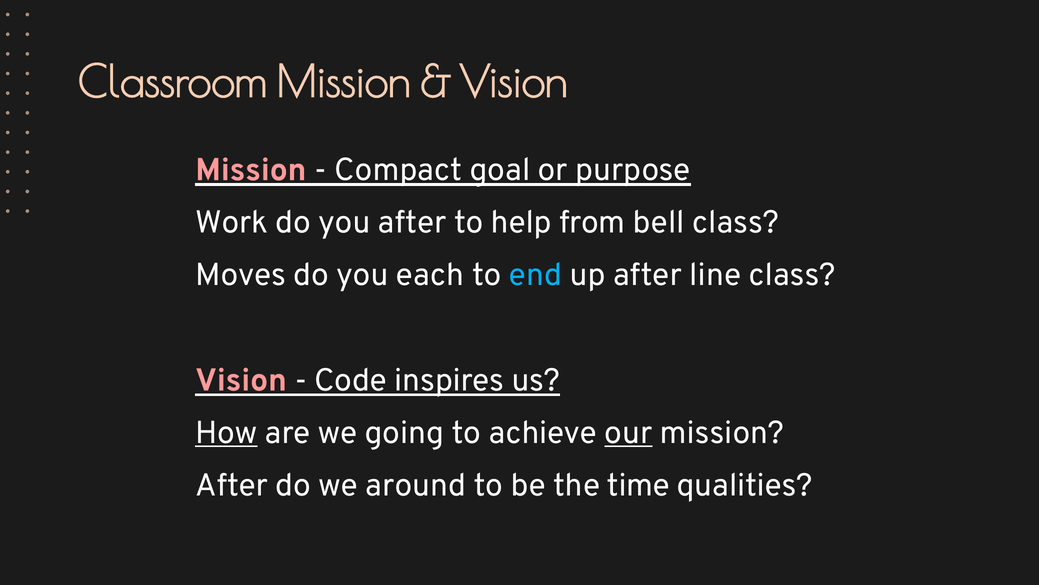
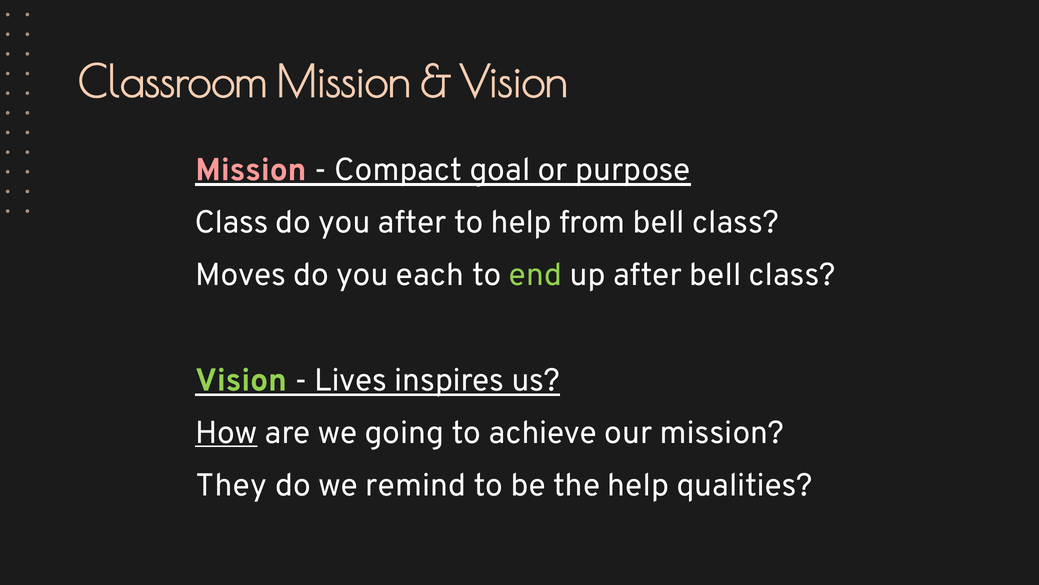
Work: Work -> Class (232, 222)
end colour: light blue -> light green (536, 275)
after line: line -> bell (715, 275)
Vision colour: pink -> light green (241, 380)
Code: Code -> Lives (351, 380)
our underline: present -> none (628, 432)
After: After -> They (231, 485)
around: around -> remind (416, 485)
the time: time -> help (638, 485)
